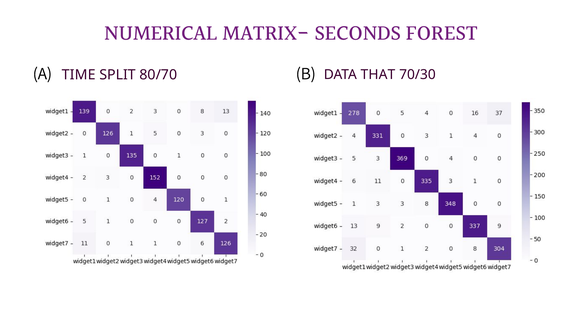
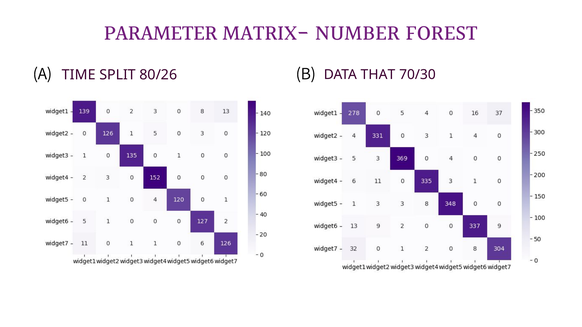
NUMERICAL: NUMERICAL -> PARAMETER (161, 34)
SECONDS: SECONDS -> NUMBER (358, 34)
80/70: 80/70 -> 80/26 (158, 75)
